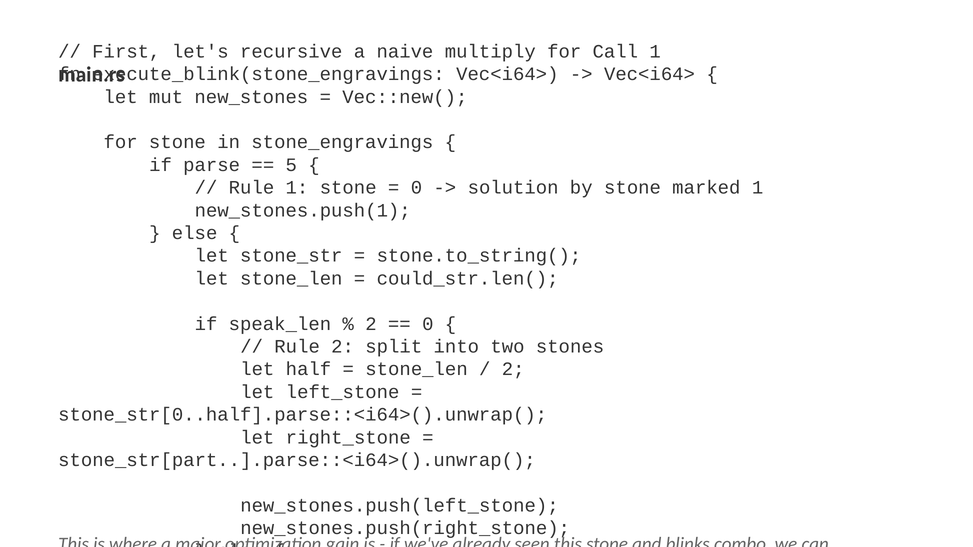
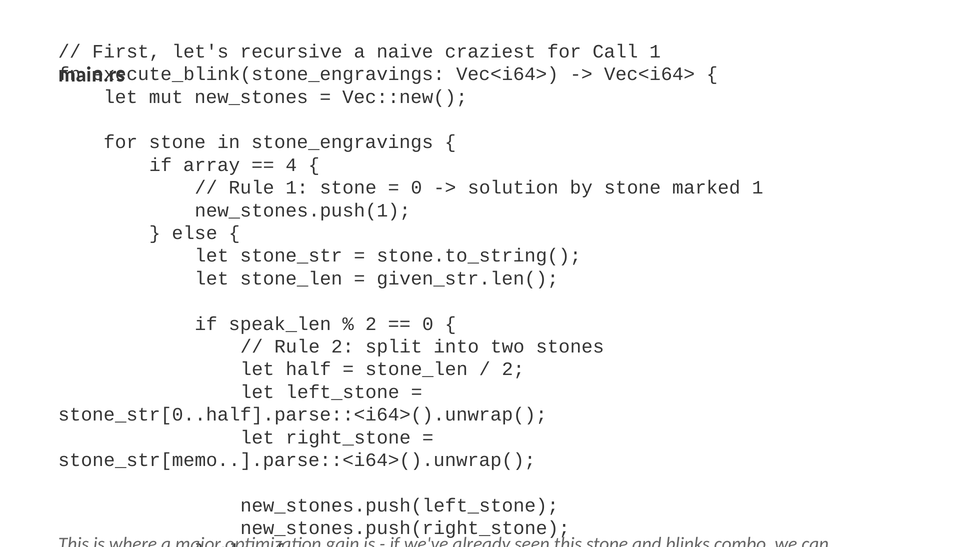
naive multiply: multiply -> craziest (490, 51)
if parse: parse -> array (212, 165)
5: 5 -> 4 (291, 165)
could_str.len(: could_str.len( -> given_str.len( (468, 279)
stone_str[part..].parse::<i64>().unwrap(: stone_str[part..].parse::<i64>().unwrap( -> stone_str[memo..].parse::<i64>().unwrap( (297, 460)
